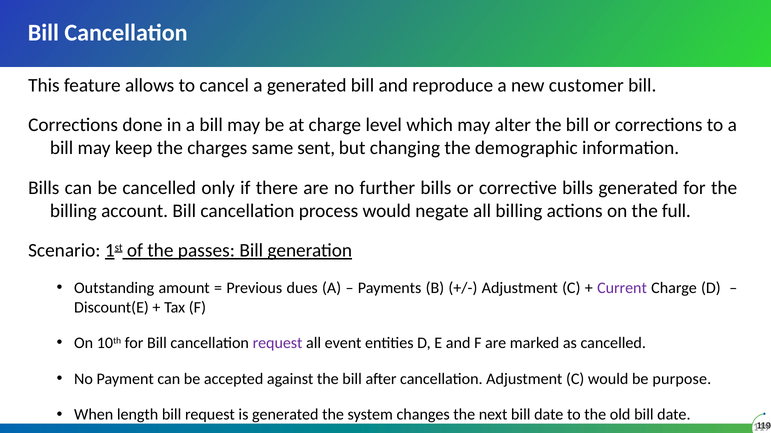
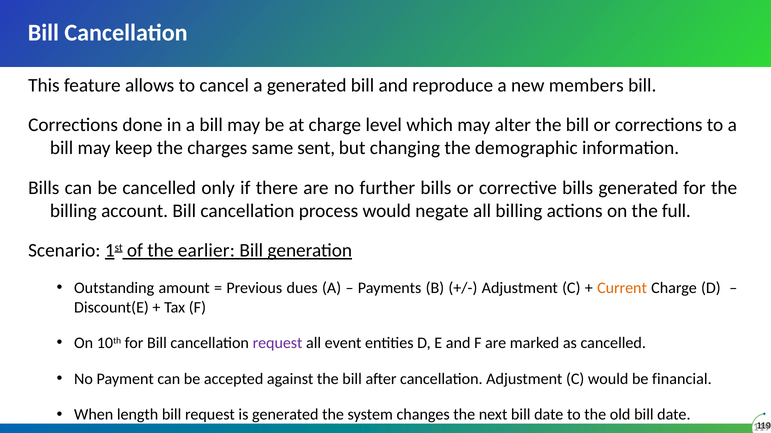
customer: customer -> members (586, 86)
passes: passes -> earlier (206, 251)
Current colour: purple -> orange (622, 288)
purpose: purpose -> financial (682, 379)
